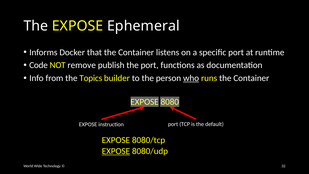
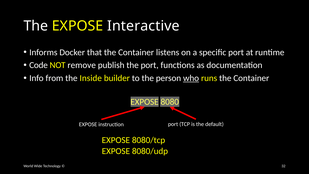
Ephemeral: Ephemeral -> Interactive (143, 26)
Topics: Topics -> Inside (91, 78)
EXPOSE underline: present -> none (116, 151)
